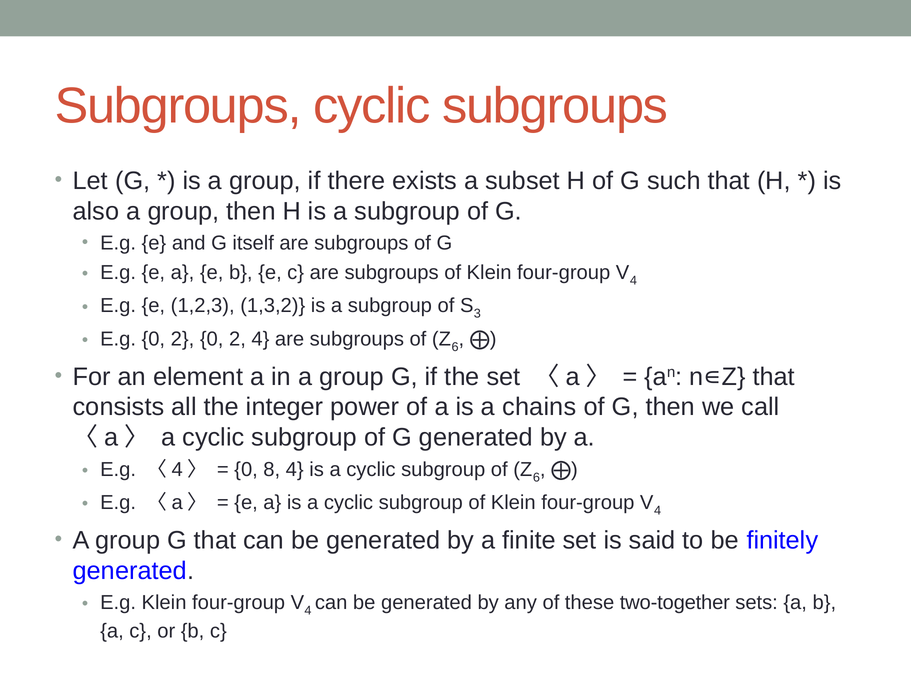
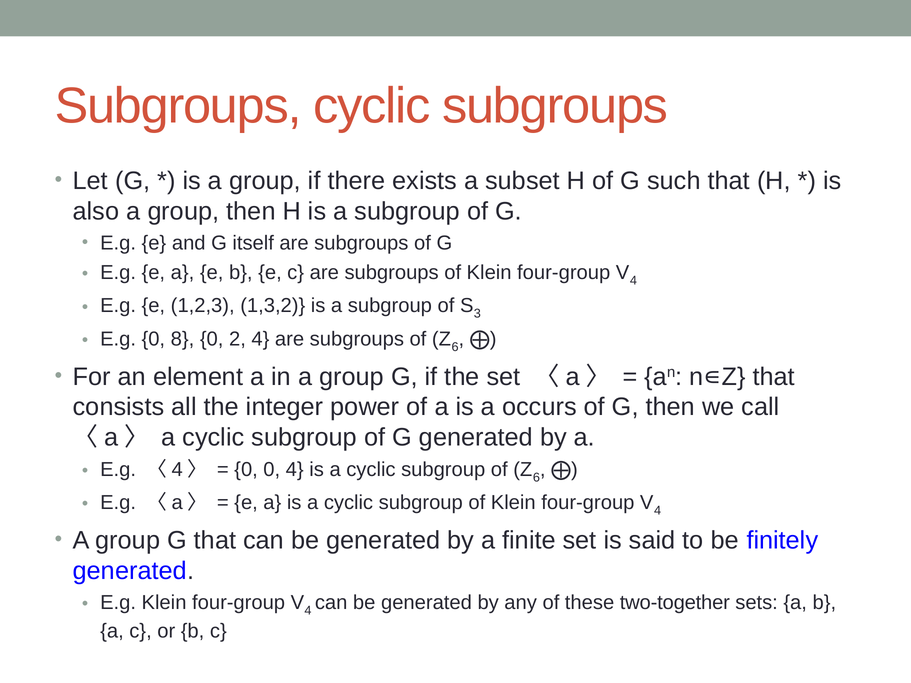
E.g 0 2: 2 -> 8 (183, 339)
chains: chains -> occurs (539, 407)
0 8: 8 -> 0 (272, 470)
